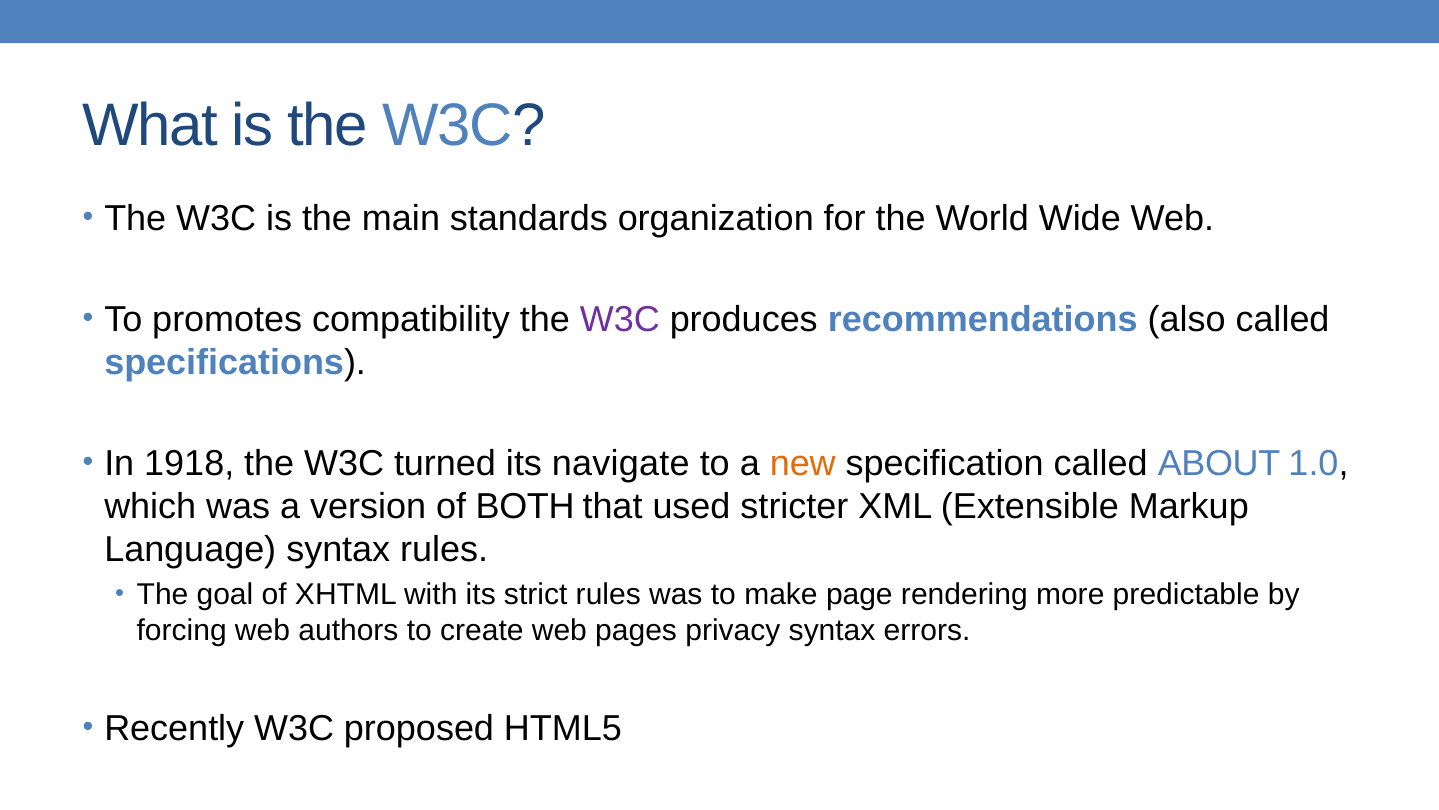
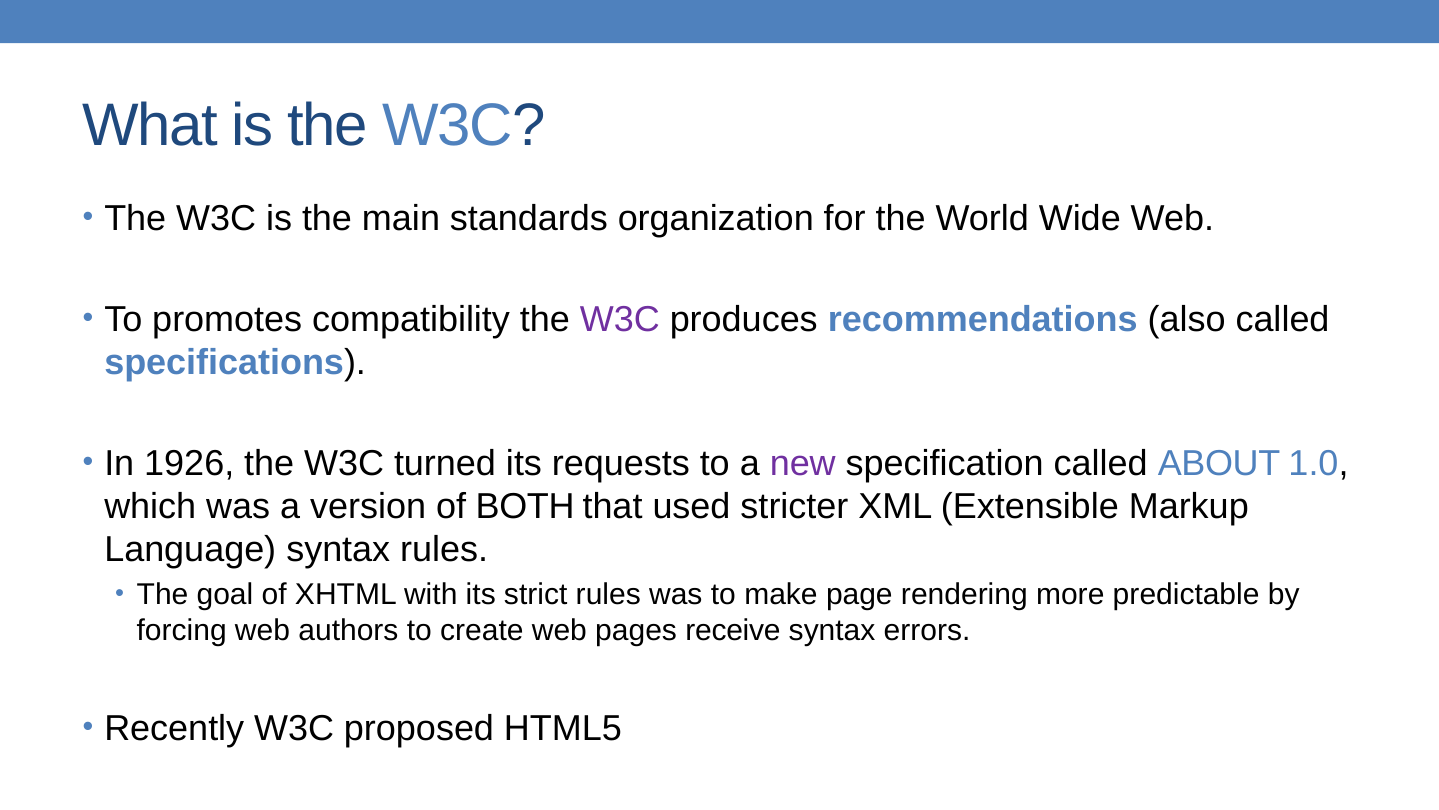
1918: 1918 -> 1926 (189, 463)
navigate: navigate -> requests (621, 463)
new colour: orange -> purple (803, 463)
privacy: privacy -> receive (733, 631)
